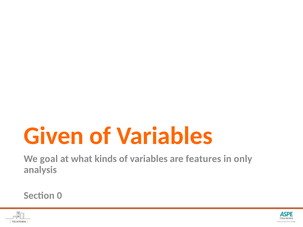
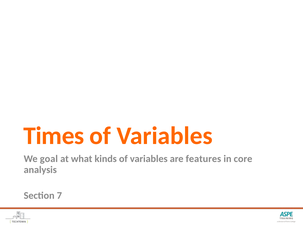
Given: Given -> Times (54, 136)
only: only -> core (243, 159)
0: 0 -> 7 (59, 196)
